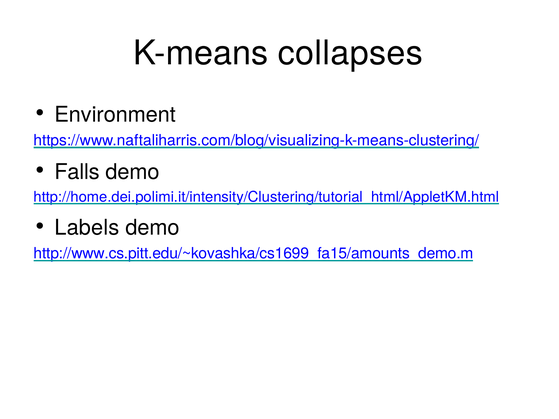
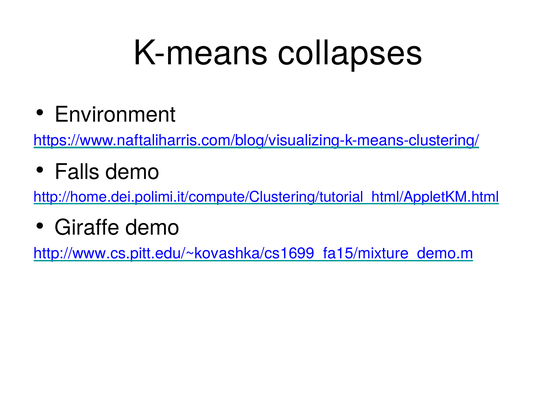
http://home.dei.polimi.it/intensity/Clustering/tutorial_html/AppletKM.html: http://home.dei.polimi.it/intensity/Clustering/tutorial_html/AppletKM.html -> http://home.dei.polimi.it/compute/Clustering/tutorial_html/AppletKM.html (266, 197)
Labels: Labels -> Giraffe (87, 228)
http://www.cs.pitt.edu/~kovashka/cs1699_fa15/amounts_demo.m: http://www.cs.pitt.edu/~kovashka/cs1699_fa15/amounts_demo.m -> http://www.cs.pitt.edu/~kovashka/cs1699_fa15/mixture_demo.m (253, 254)
